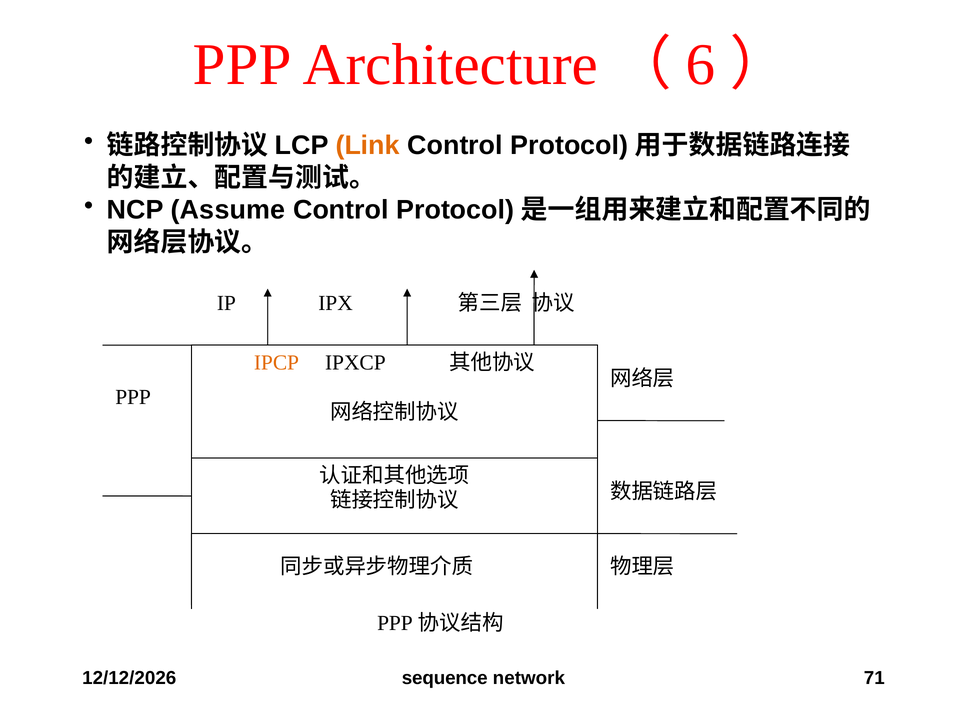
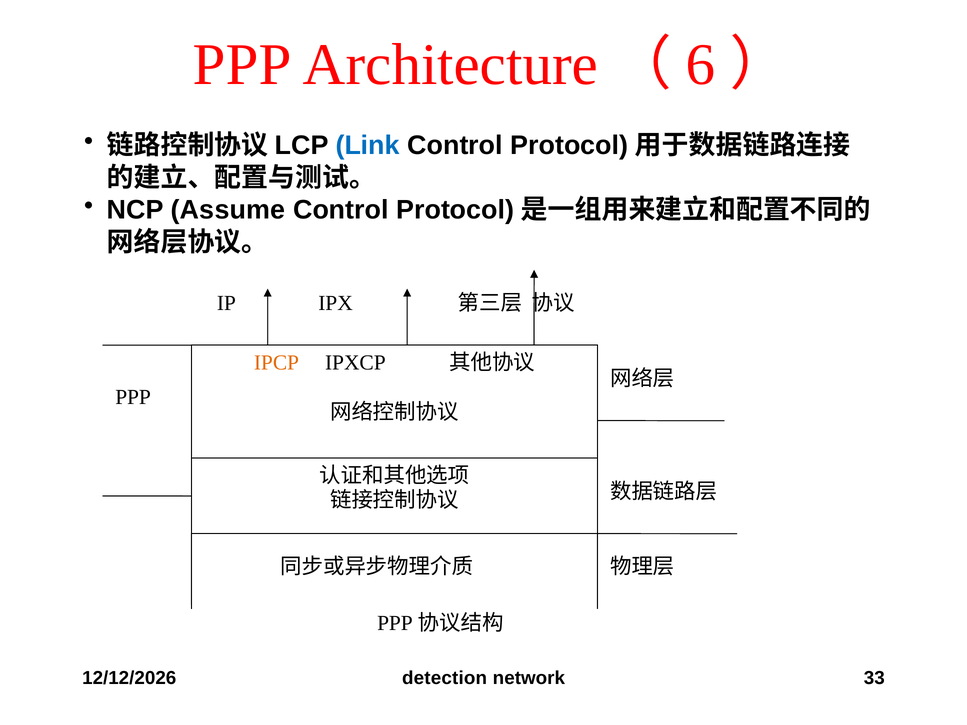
Link colour: orange -> blue (368, 146)
sequence: sequence -> detection (445, 678)
71: 71 -> 33 (874, 678)
